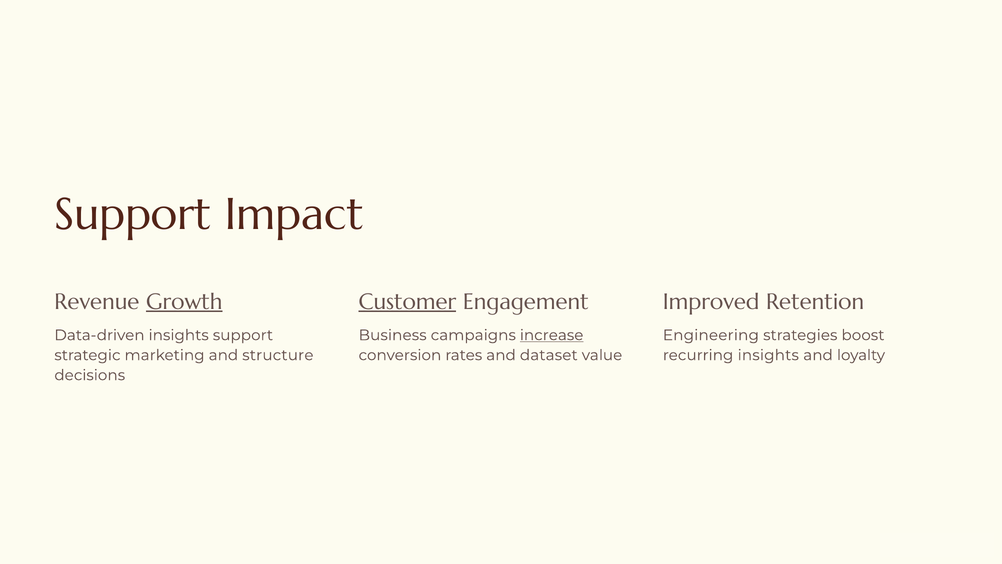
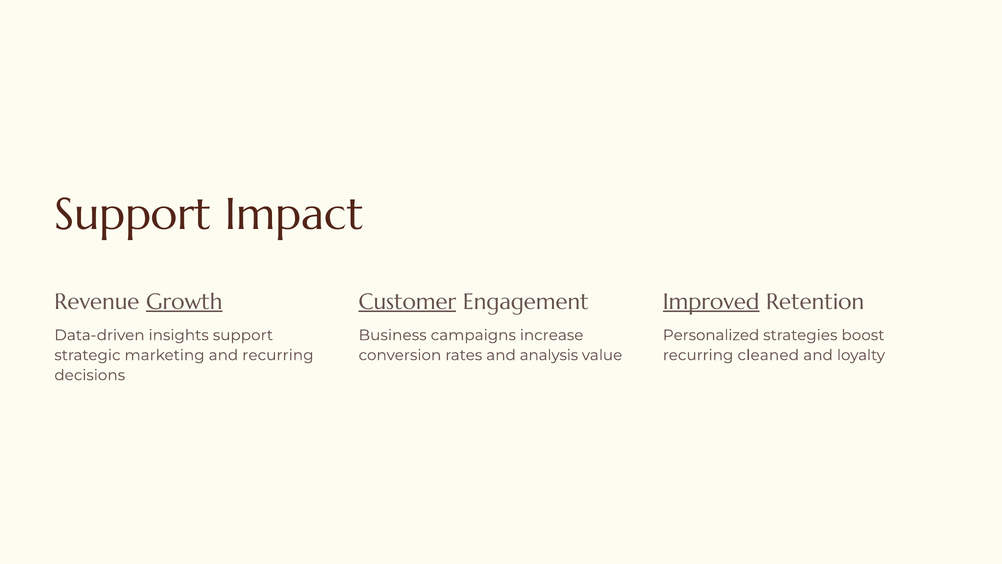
Improved underline: none -> present (711, 302)
increase underline: present -> none (552, 335)
Engineering: Engineering -> Personalized (711, 335)
and structure: structure -> recurring (278, 355)
dataset: dataset -> analysis (549, 355)
recurring insights: insights -> cleaned (768, 355)
